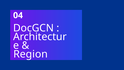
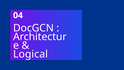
Region: Region -> Logical (31, 54)
